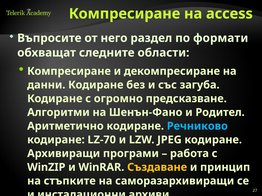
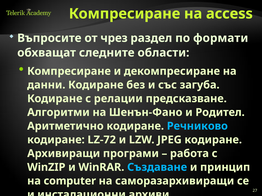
него: него -> чрез (114, 38)
огромно: огромно -> релации (118, 99)
LZ-70: LZ-70 -> LZ-72 (102, 140)
Създаване colour: yellow -> light blue (157, 168)
стъпките: стъпките -> computer (70, 181)
